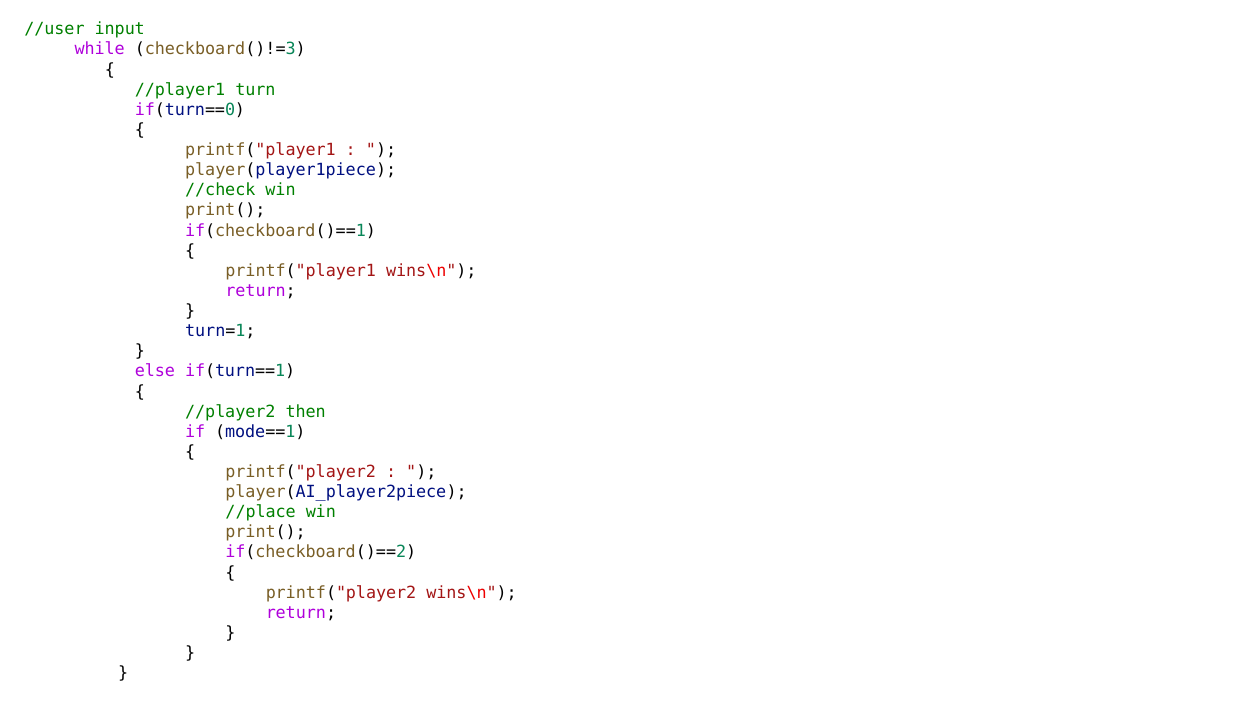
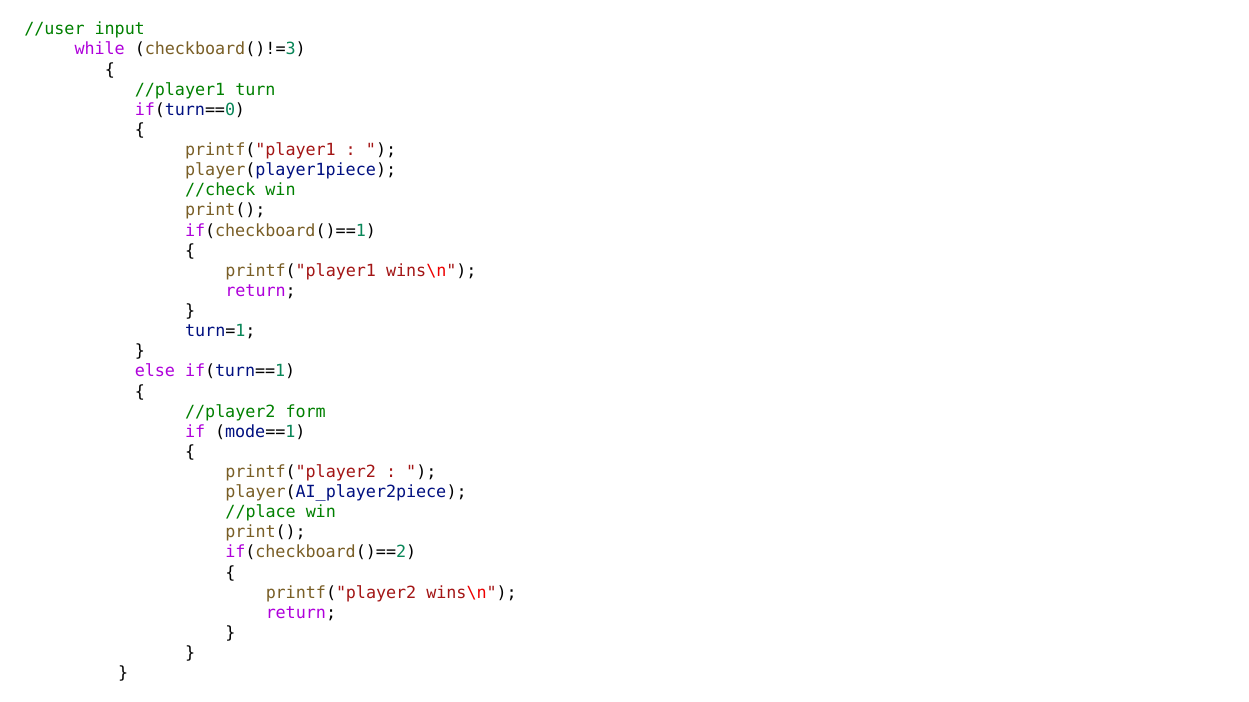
then: then -> form (306, 412)
